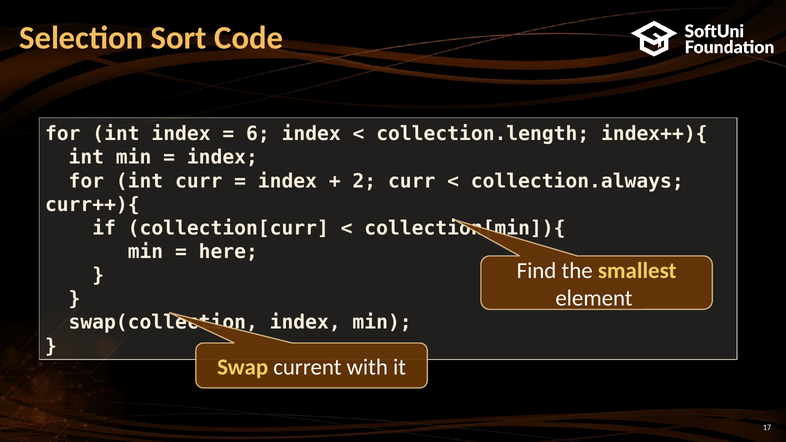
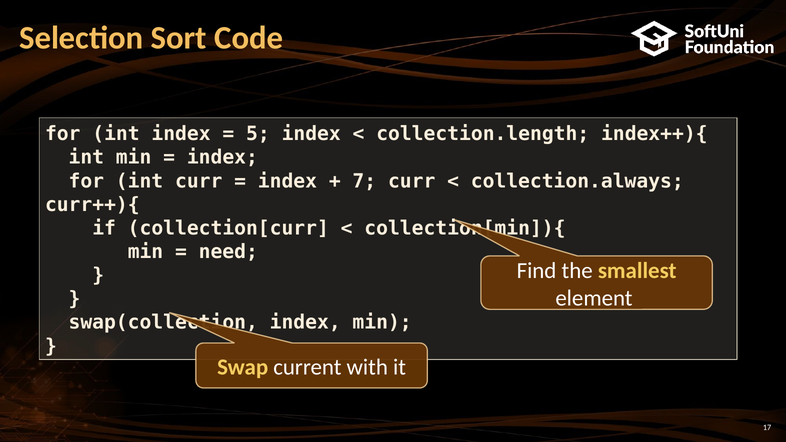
6: 6 -> 5 (258, 134)
2: 2 -> 7 (364, 181)
here: here -> need (228, 252)
